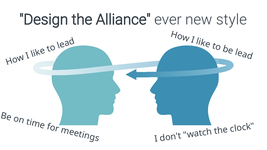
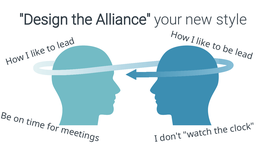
ever: ever -> your (168, 20)
